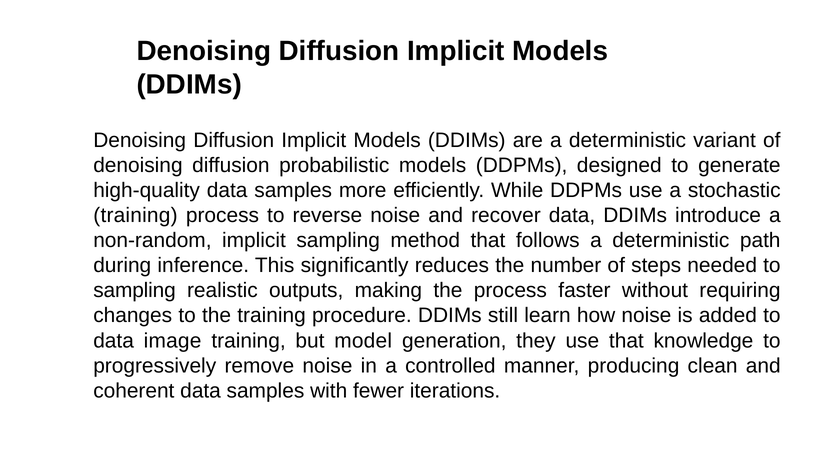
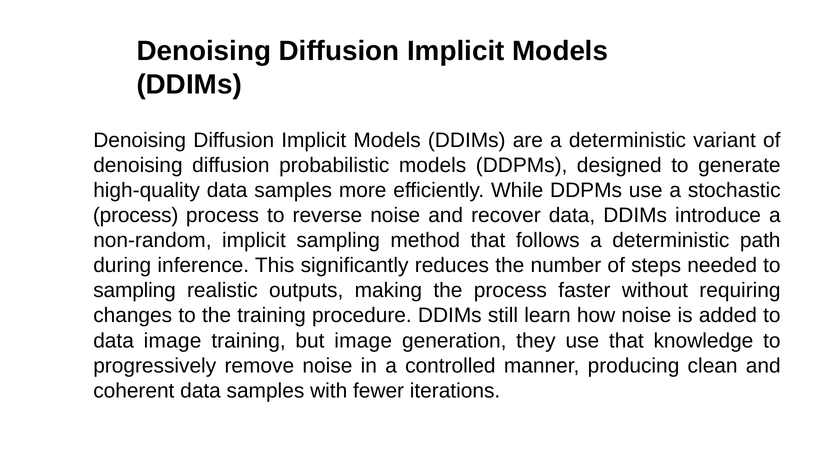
training: training -> process (136, 215)
but model: model -> image (363, 340)
